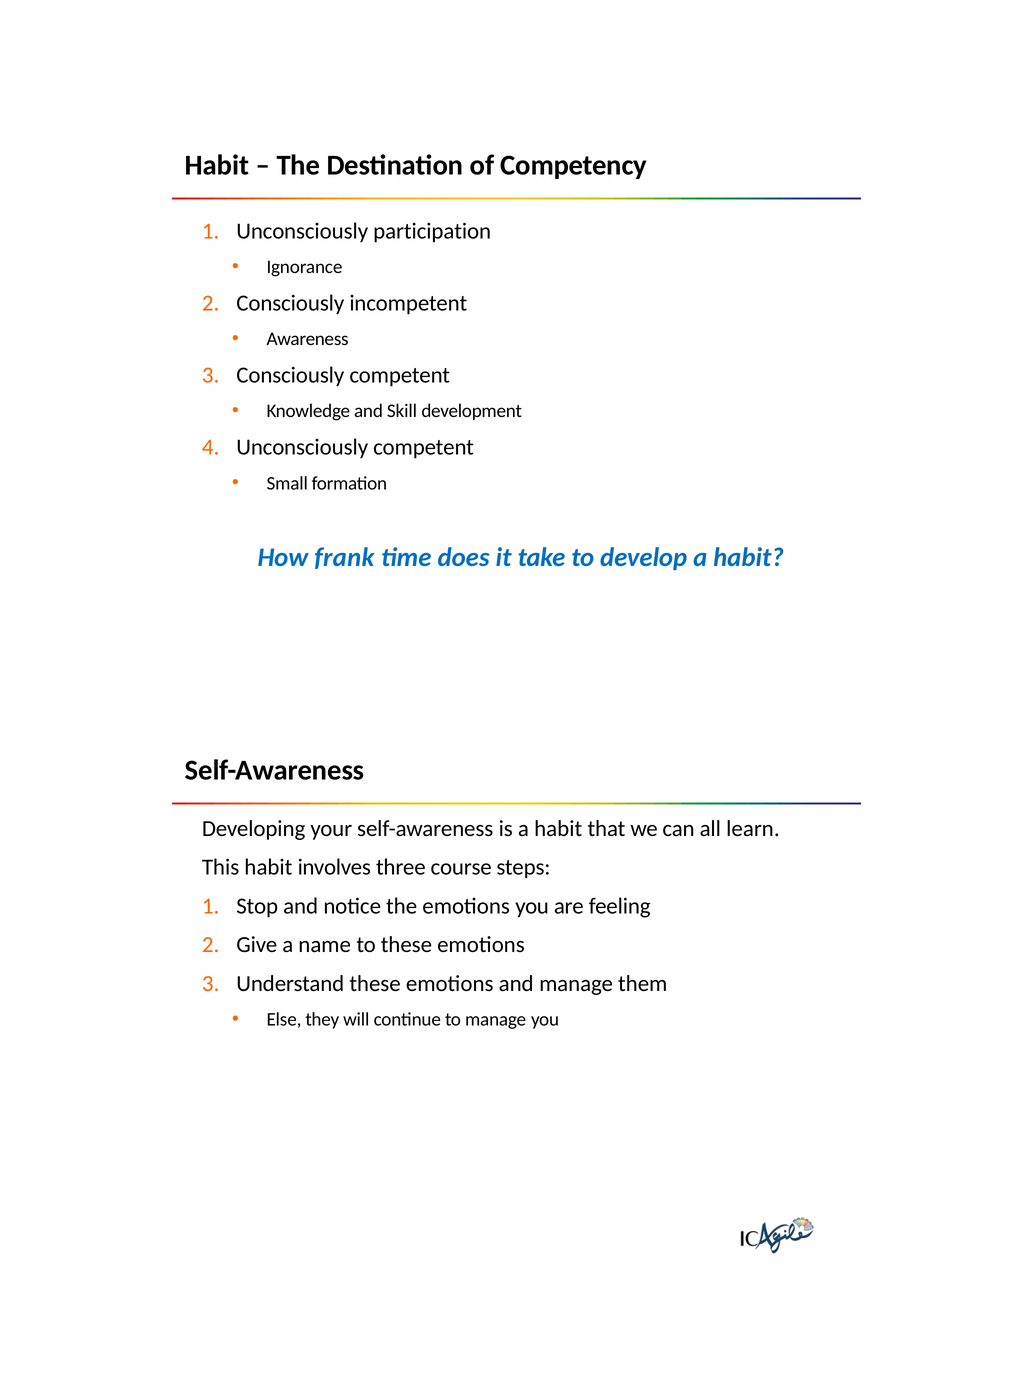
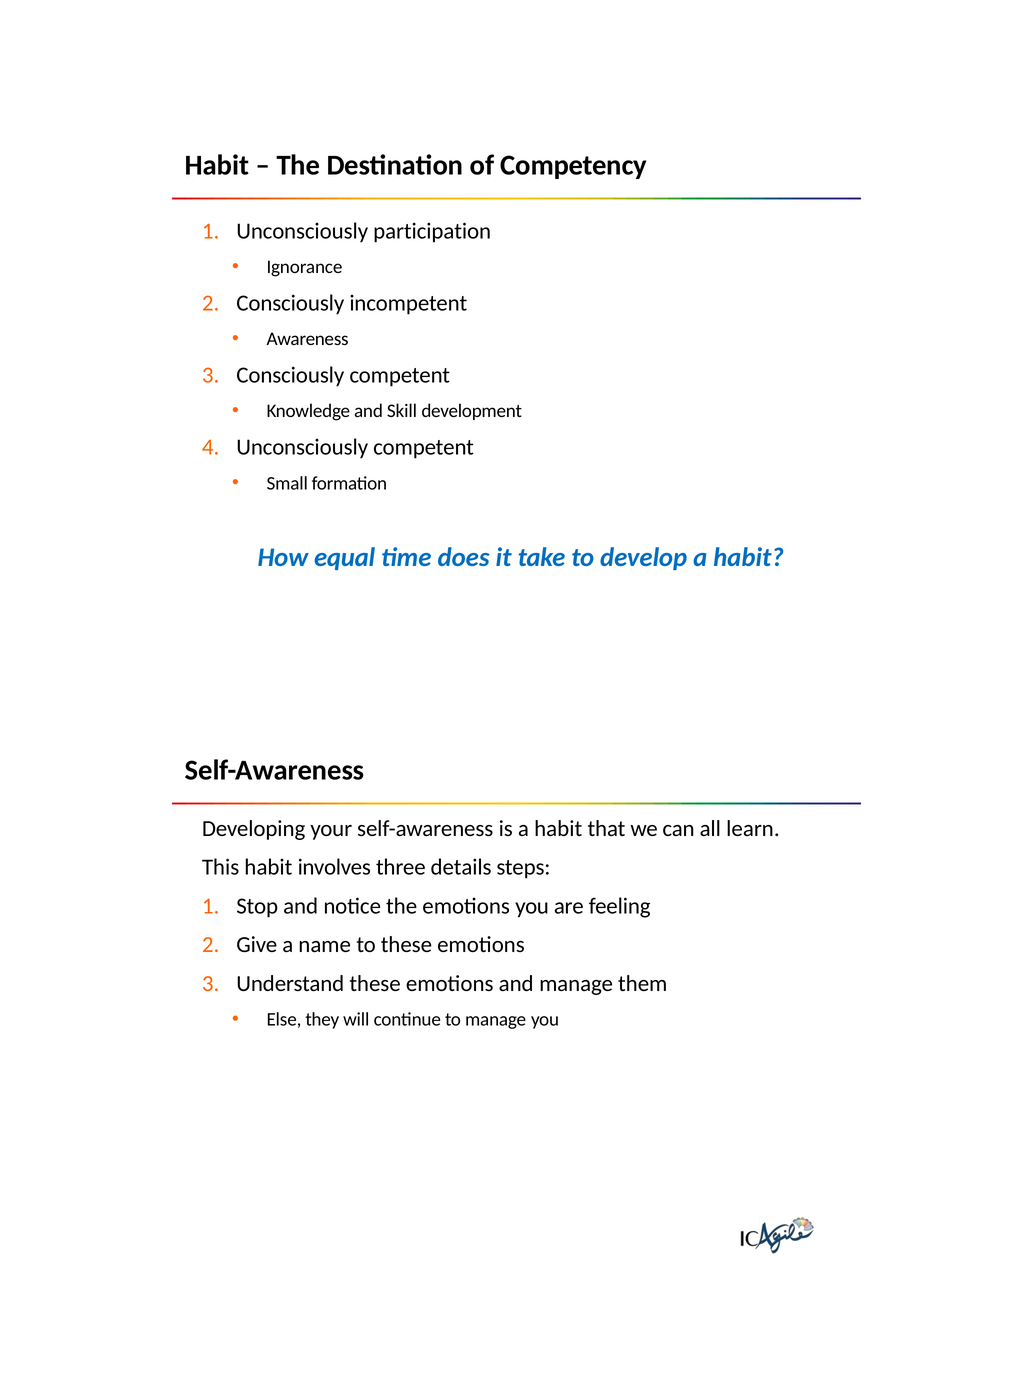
frank: frank -> equal (345, 558)
course: course -> details (461, 868)
